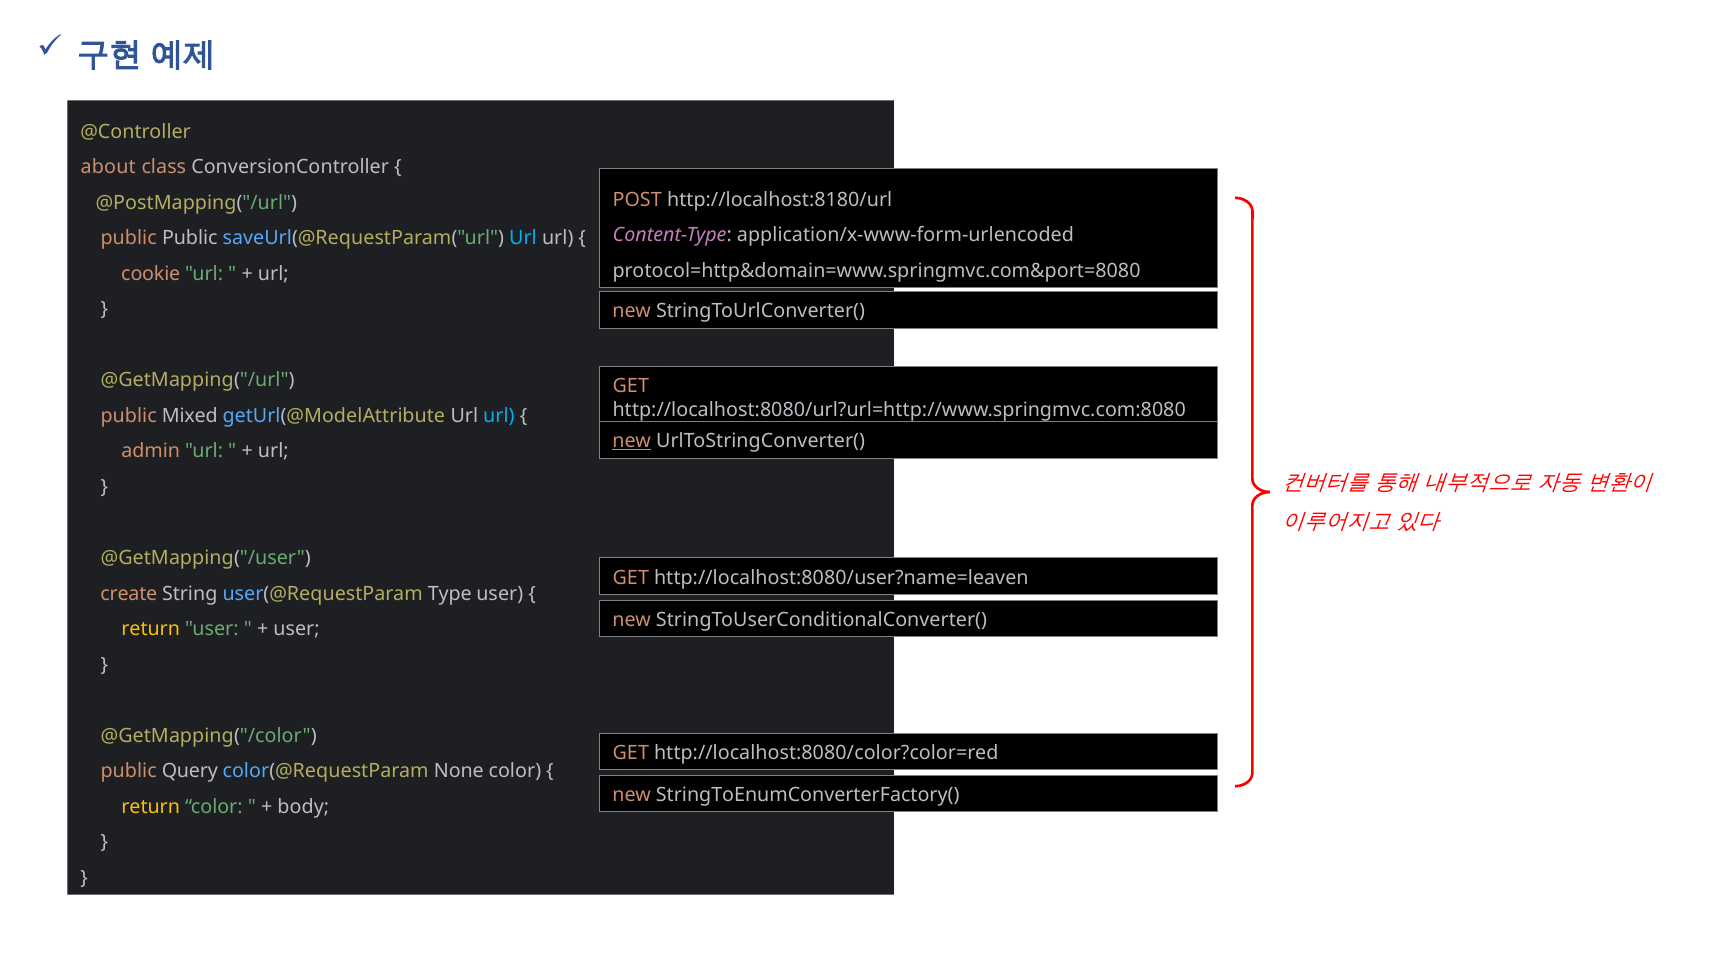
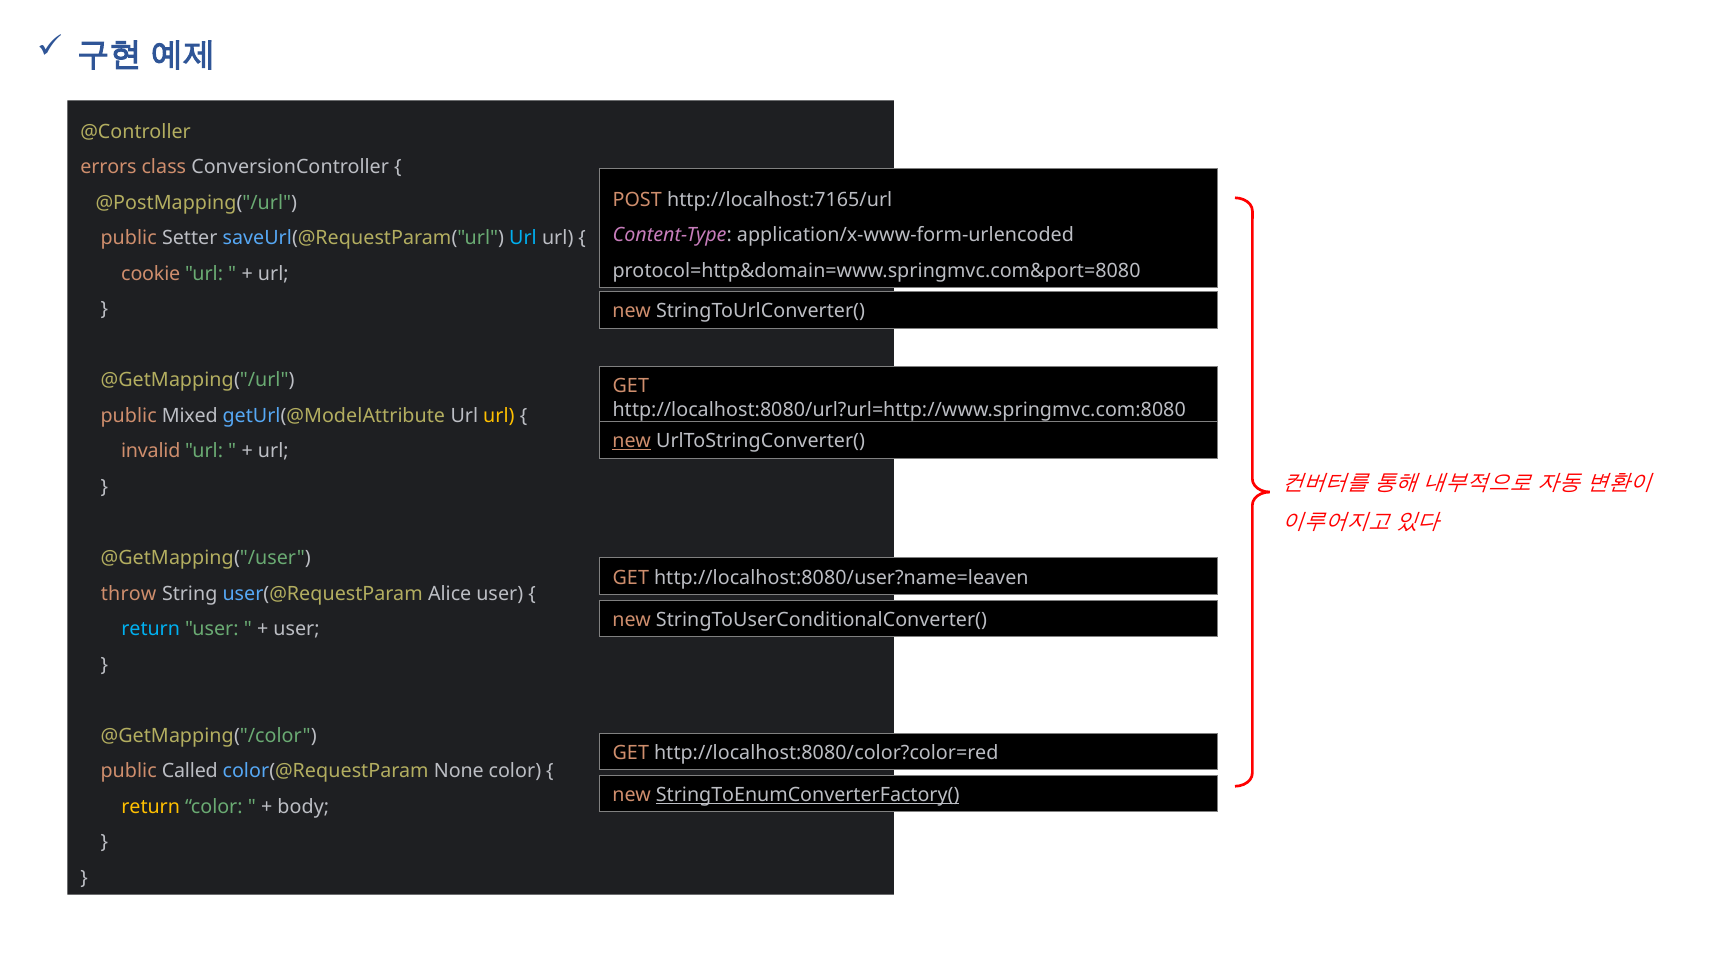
about: about -> errors (108, 167)
http://localhost:8180/url: http://localhost:8180/url -> http://localhost:7165/url (780, 200)
public Public: Public -> Setter (190, 238)
url colour: light blue -> yellow (499, 416)
admin: admin -> invalid (151, 451)
create: create -> throw (129, 593)
Type: Type -> Alice (450, 593)
return colour: yellow -> light blue (151, 629)
Query: Query -> Called (190, 771)
StringToEnumConverterFactory( underline: none -> present (808, 795)
